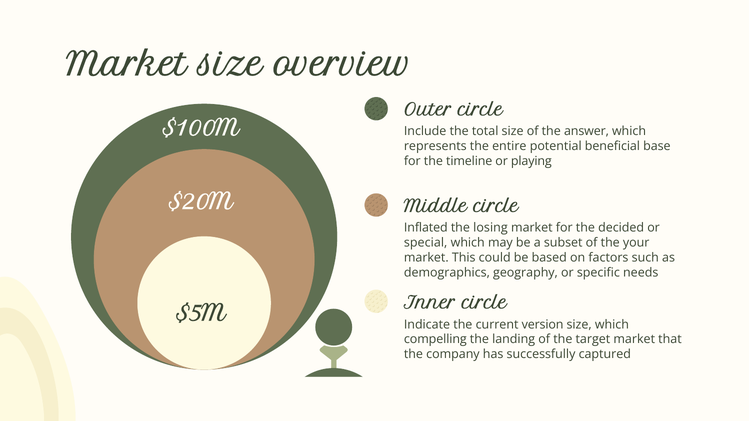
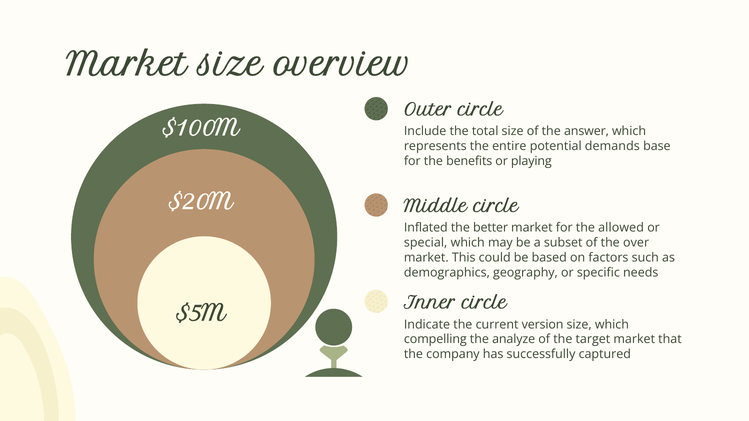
beneficial: beneficial -> demands (612, 146)
timeline: timeline -> benefits (469, 161)
losing: losing -> better (491, 228)
decided: decided -> allowed (621, 228)
your: your -> over (636, 243)
landing: landing -> analyze (514, 340)
